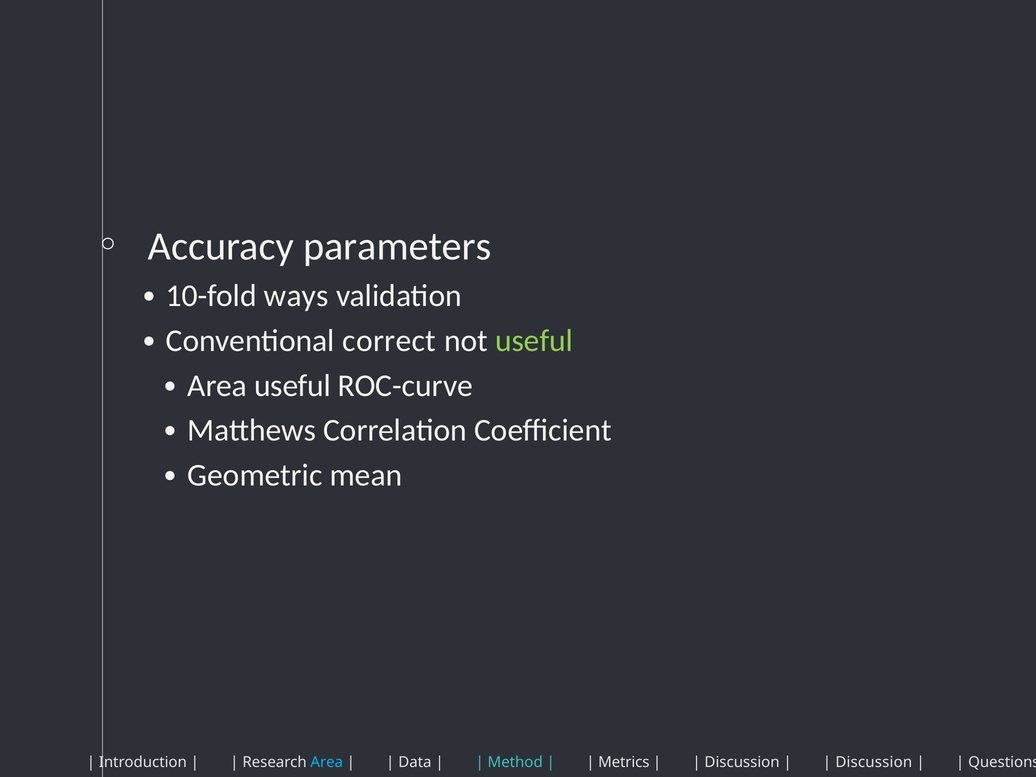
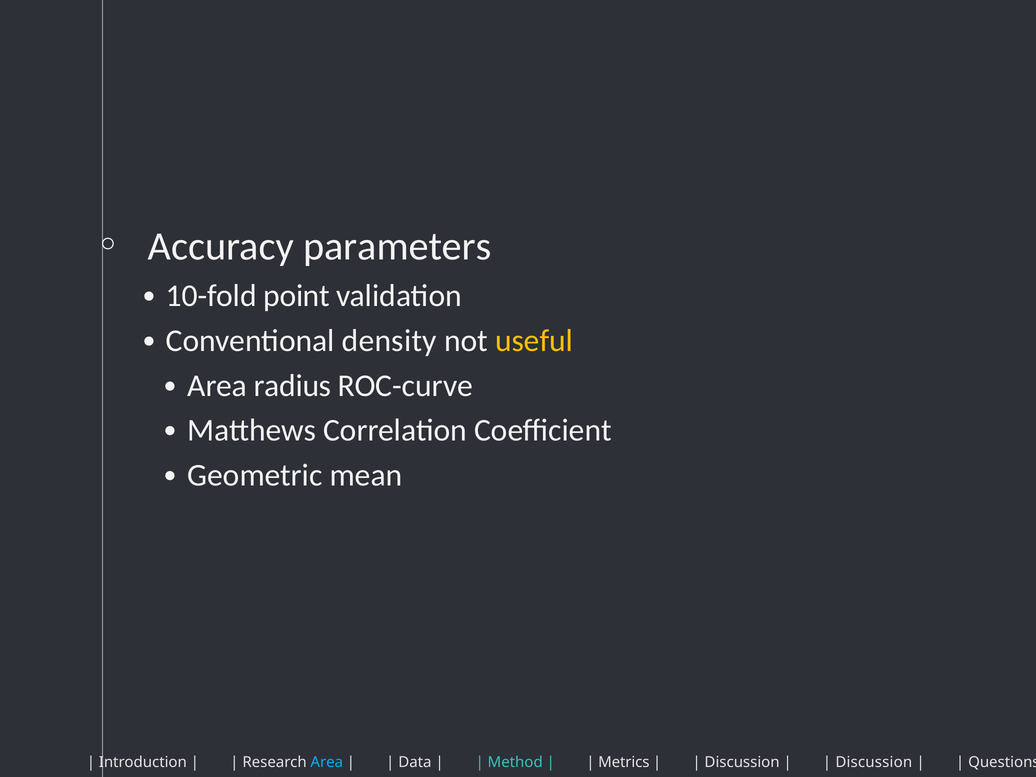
ways: ways -> point (297, 296)
correct: correct -> density (389, 341)
useful colour: light green -> yellow (534, 341)
useful: useful -> radius (293, 386)
